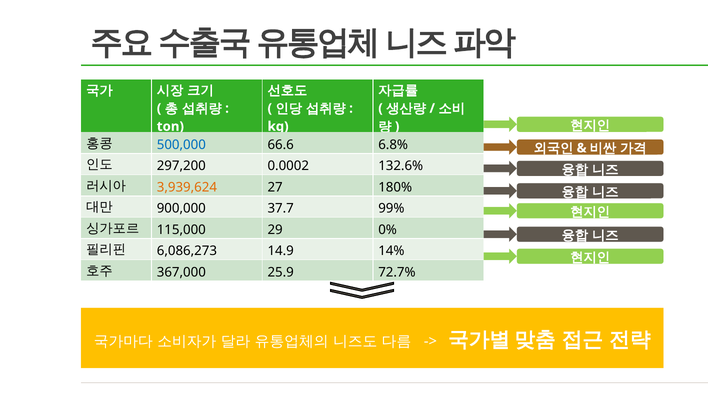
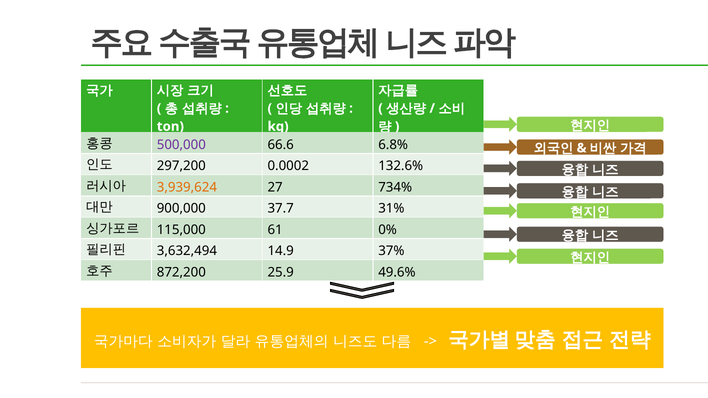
500,000 colour: blue -> purple (181, 145)
180%: 180% -> 734% (395, 187)
99%: 99% -> 31% (391, 209)
29: 29 -> 61 (275, 230)
6,086,273: 6,086,273 -> 3,632,494 (187, 251)
14%: 14% -> 37% (391, 251)
367,000: 367,000 -> 872,200 (181, 272)
72.7%: 72.7% -> 49.6% (397, 272)
